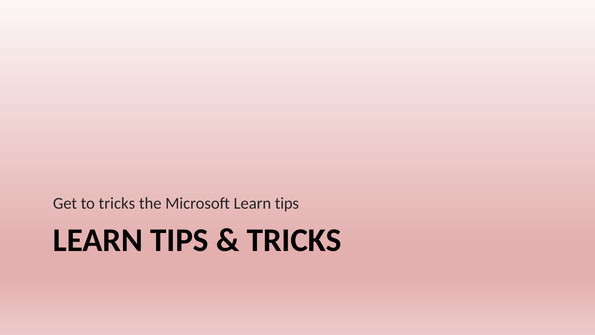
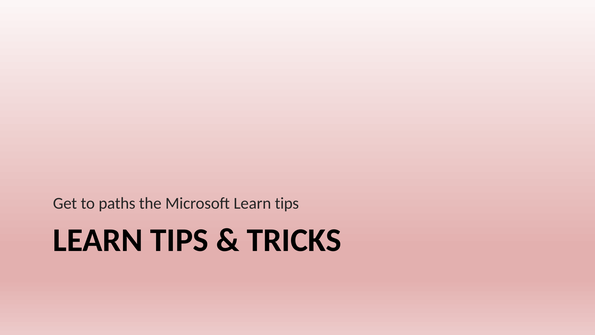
to tricks: tricks -> paths (117, 203)
